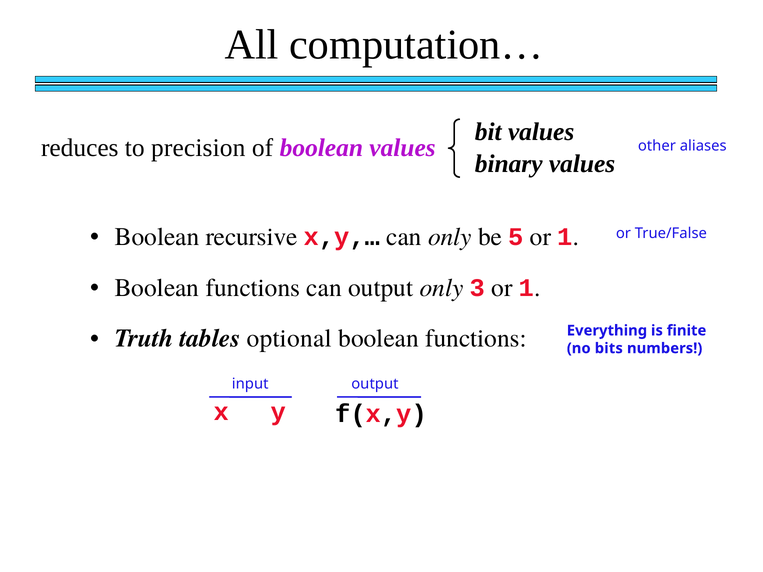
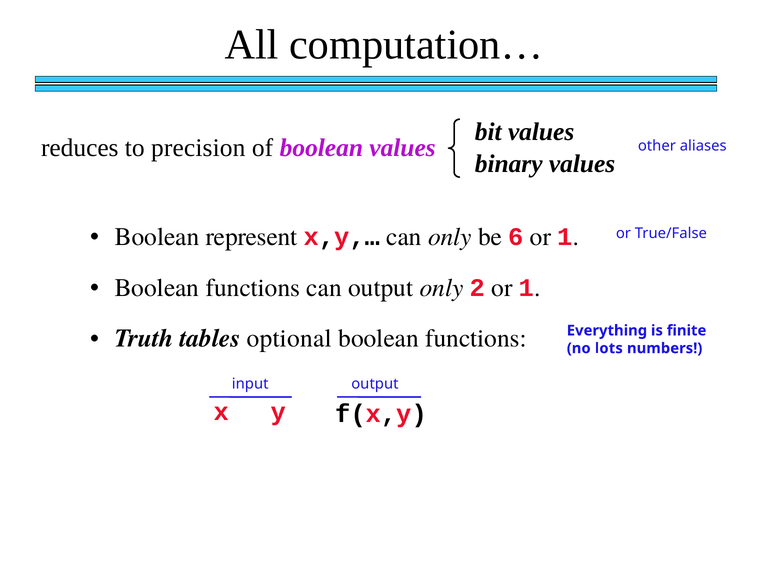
recursive: recursive -> represent (252, 237)
5: 5 -> 6 (516, 237)
3: 3 -> 2 (477, 288)
bits: bits -> lots (609, 348)
